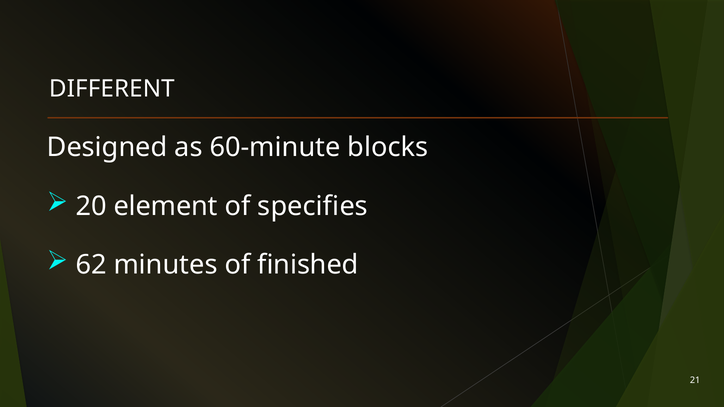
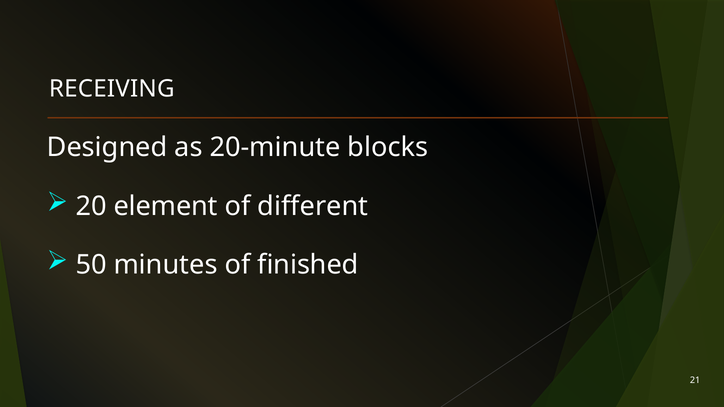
DIFFERENT: DIFFERENT -> RECEIVING (112, 89)
60-minute: 60-minute -> 20-minute (275, 148)
specifies: specifies -> different (313, 206)
62: 62 -> 50 (91, 265)
